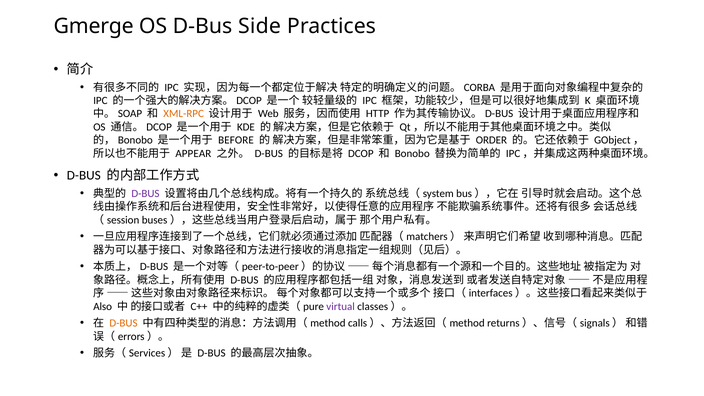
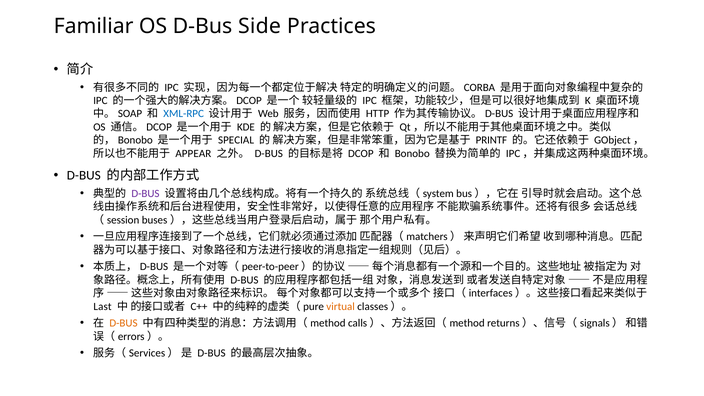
Gmerge: Gmerge -> Familiar (94, 26)
XML-RPC colour: orange -> blue (184, 114)
BEFORE: BEFORE -> SPECIAL (236, 140)
ORDER: ORDER -> PRINTF (491, 140)
Also: Also -> Last (103, 306)
virtual colour: purple -> orange (341, 306)
